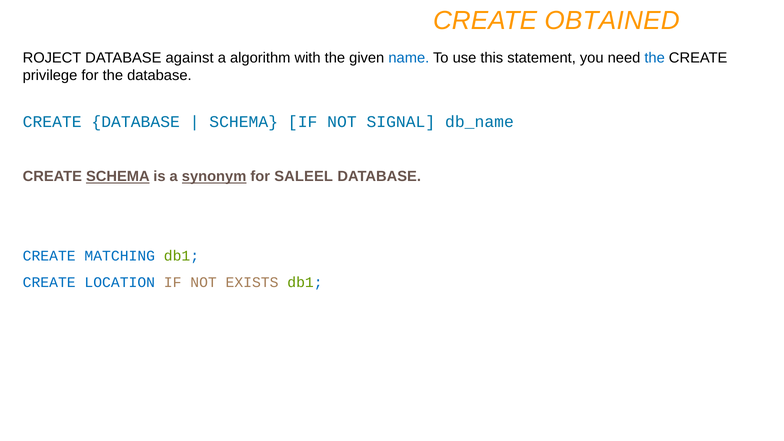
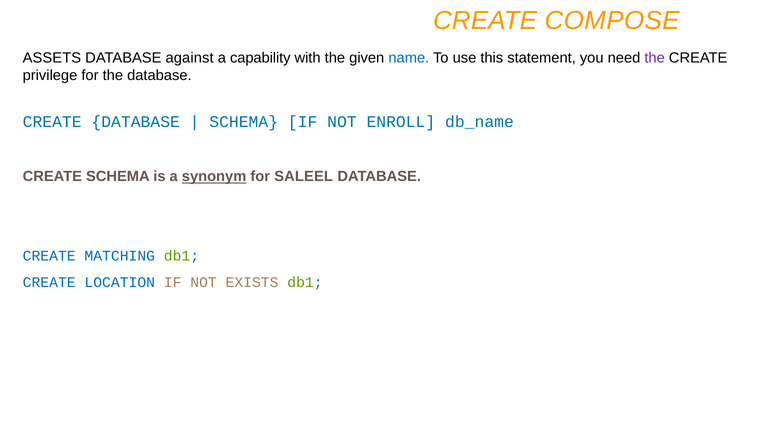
OBTAINED: OBTAINED -> COMPOSE (612, 20)
ROJECT: ROJECT -> ASSETS (52, 58)
algorithm: algorithm -> capability (260, 58)
the colour: blue -> purple (655, 58)
SIGNAL: SIGNAL -> ENROLL (401, 122)
SCHEMA underline: present -> none (118, 177)
